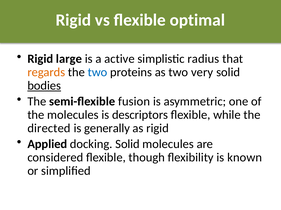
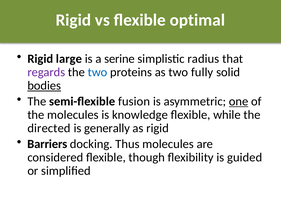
active: active -> serine (120, 59)
regards colour: orange -> purple (46, 72)
very: very -> fully (202, 72)
one underline: none -> present (239, 102)
descriptors: descriptors -> knowledge (140, 115)
Applied: Applied -> Barriers (47, 144)
docking Solid: Solid -> Thus (127, 144)
known: known -> guided (245, 158)
